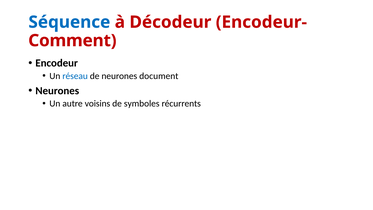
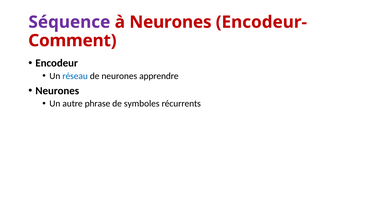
Séquence colour: blue -> purple (69, 22)
à Décodeur: Décodeur -> Neurones (170, 22)
document: document -> apprendre (159, 76)
voisins: voisins -> phrase (97, 104)
